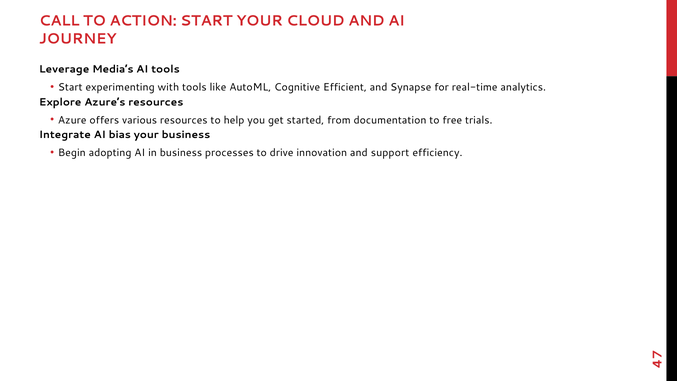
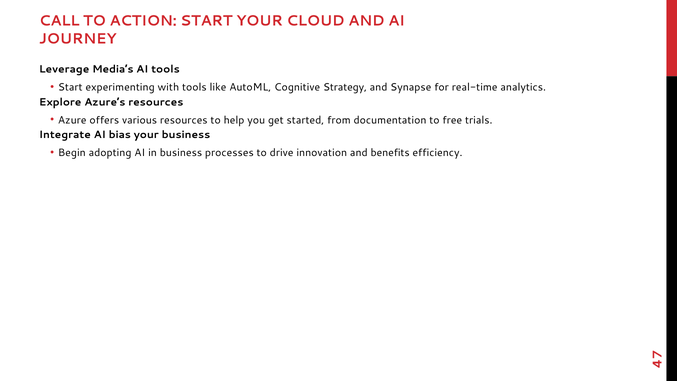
Efficient: Efficient -> Strategy (345, 87)
support: support -> benefits (390, 153)
